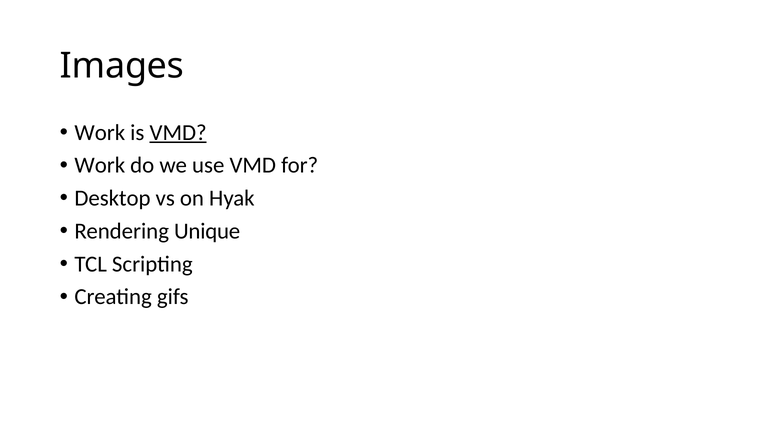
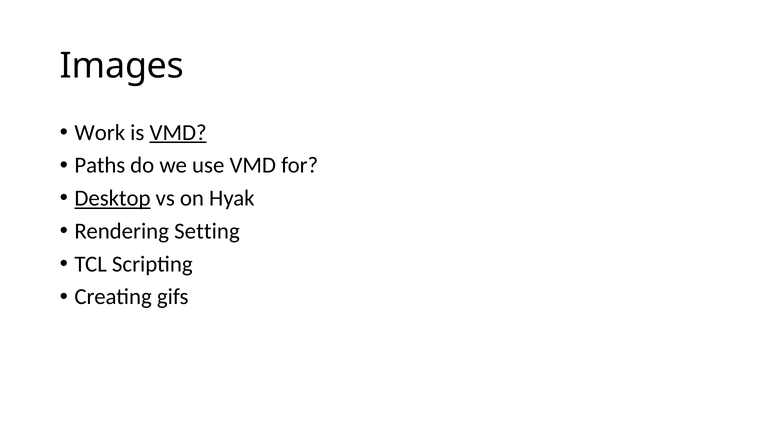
Work: Work -> Paths (100, 165)
Desktop underline: none -> present (112, 198)
Unique: Unique -> Setting (207, 231)
